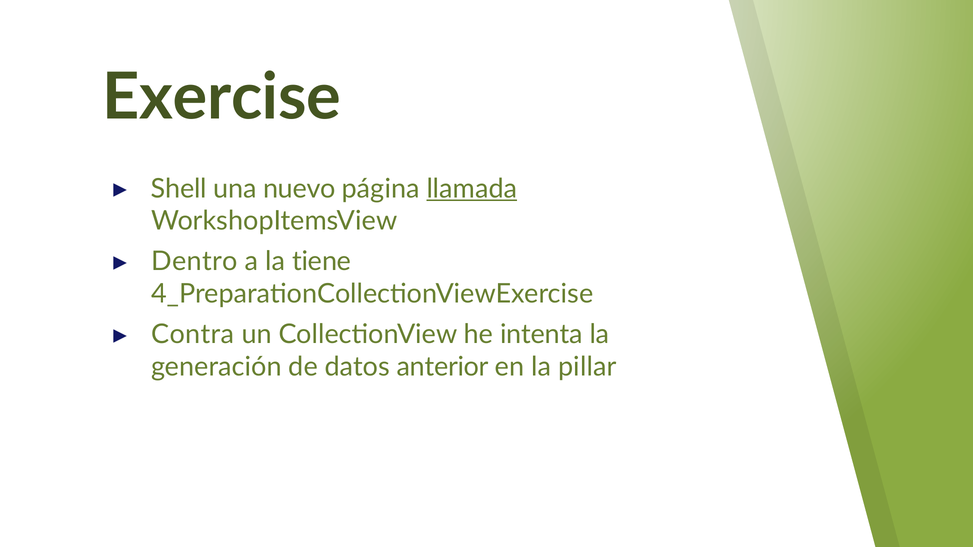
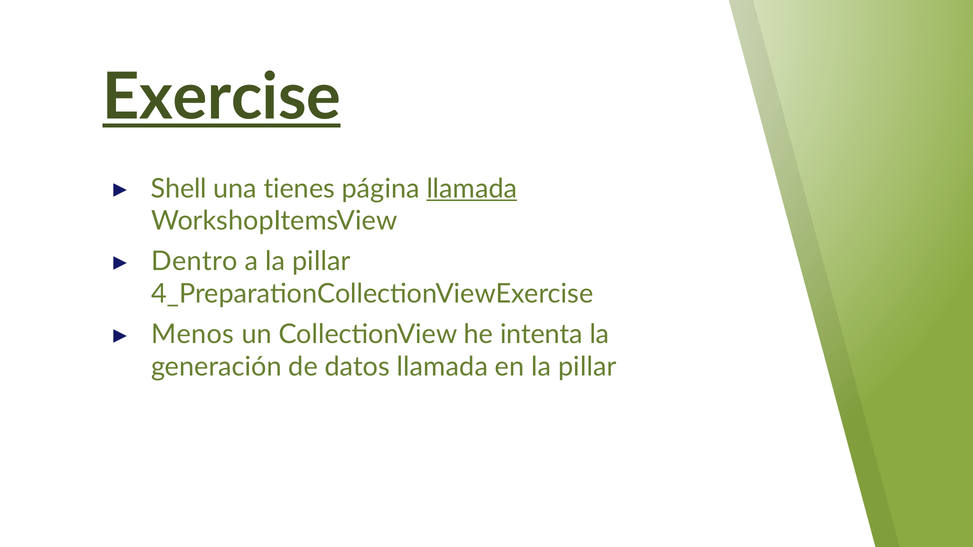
Exercise underline: none -> present (222, 98)
nuevo: nuevo -> tienes (299, 189)
a la tiene: tiene -> pillar (321, 262)
Contra: Contra -> Menos (193, 335)
datos anterior: anterior -> llamada (442, 367)
